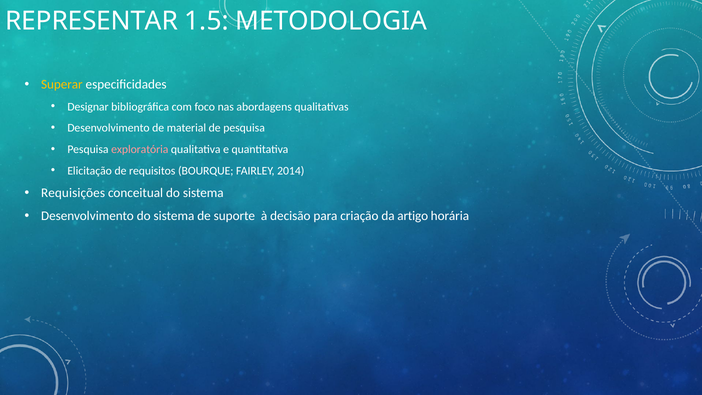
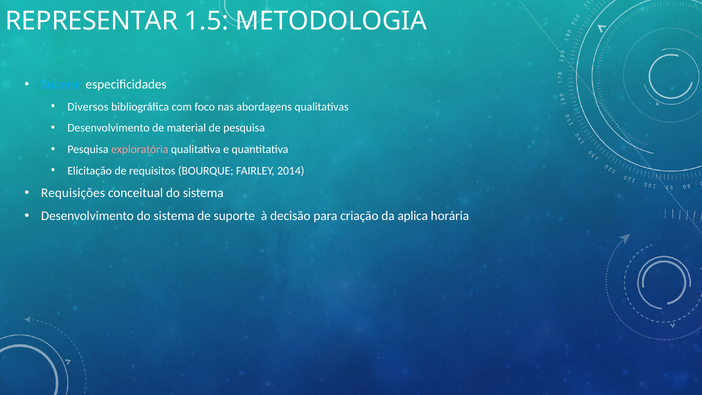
Superar colour: yellow -> light blue (62, 85)
Designar: Designar -> Diversos (88, 107)
artigo: artigo -> aplica (413, 216)
